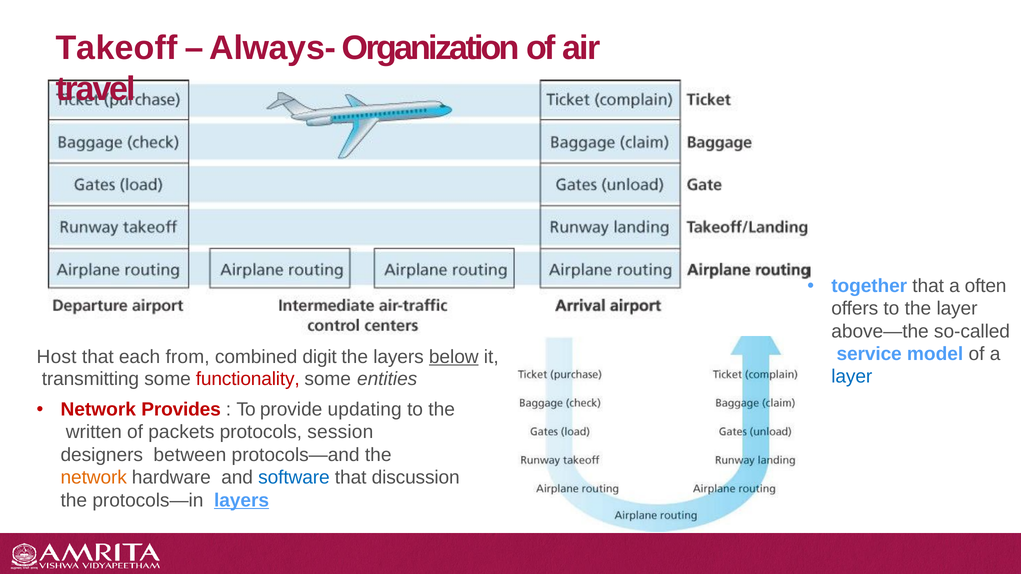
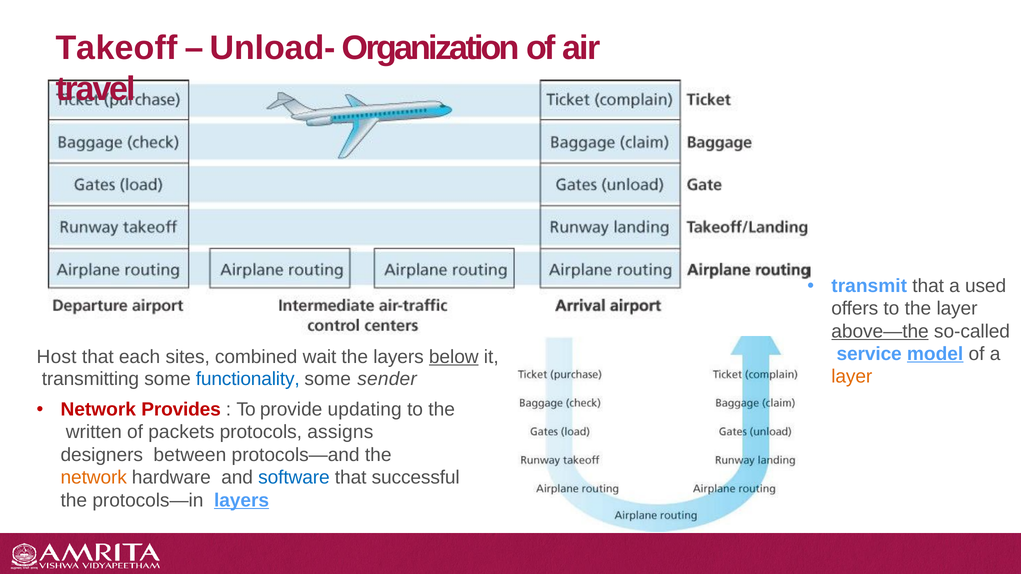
Always-: Always- -> Unload- (273, 48)
together: together -> transmit (869, 286)
often: often -> used (986, 286)
above—the underline: none -> present (880, 331)
model underline: none -> present (935, 354)
from: from -> sites (188, 357)
digit: digit -> wait (320, 357)
layer colour: blue -> orange (852, 377)
functionality colour: red -> blue (248, 379)
entities: entities -> sender (387, 379)
session: session -> assigns (340, 432)
discussion: discussion -> successful (416, 478)
